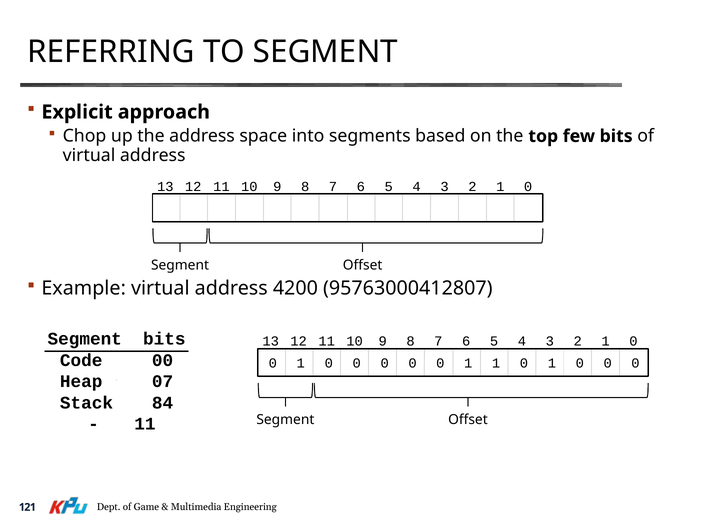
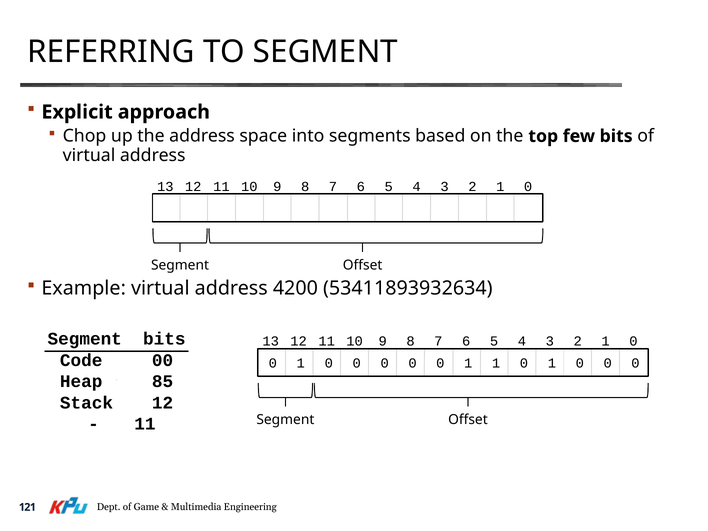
95763000412807: 95763000412807 -> 53411893932634 (408, 288)
07: 07 -> 85 (163, 382)
Stack 84: 84 -> 12 (163, 403)
